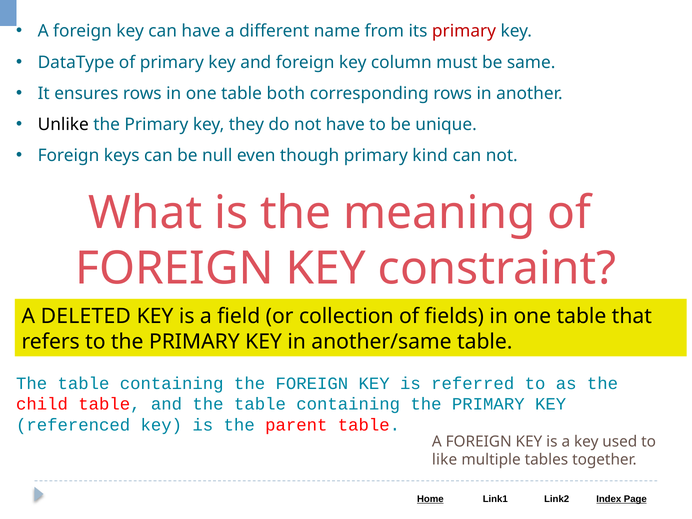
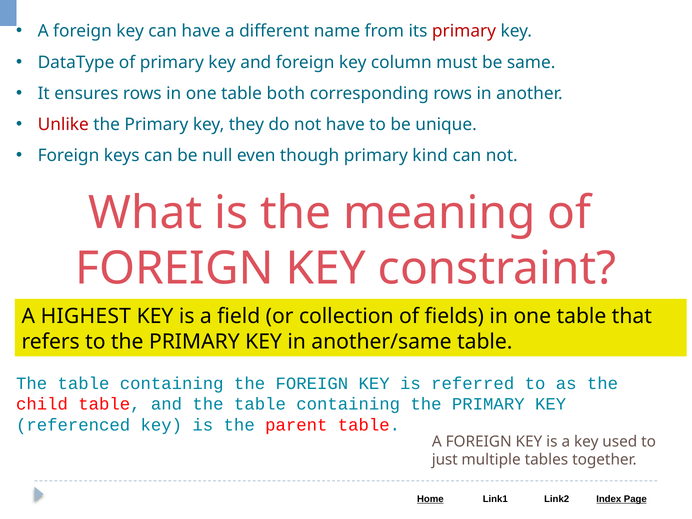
Unlike colour: black -> red (63, 125)
DELETED: DELETED -> HIGHEST (86, 316)
like: like -> just (445, 460)
